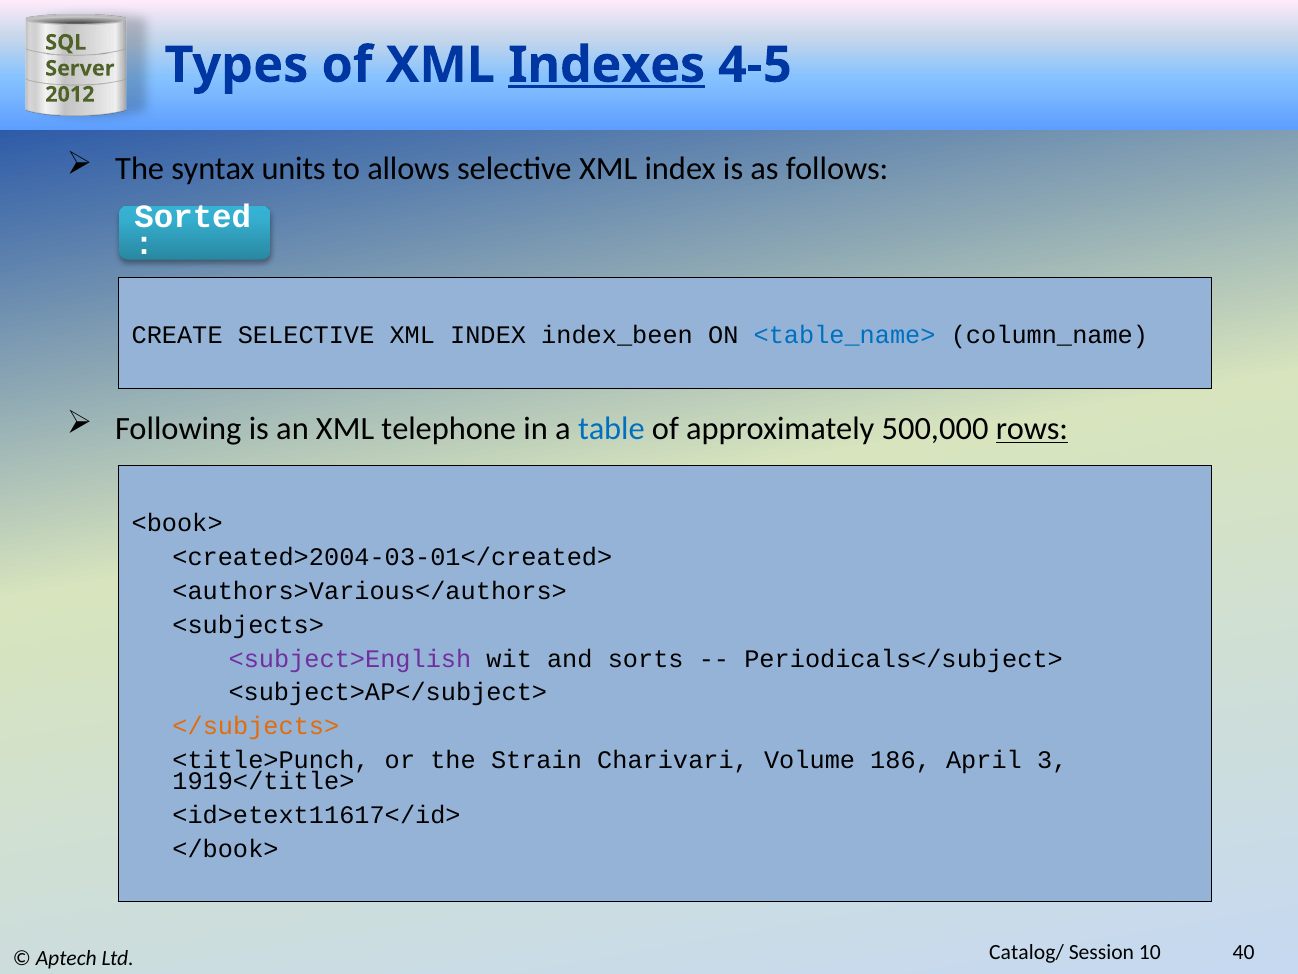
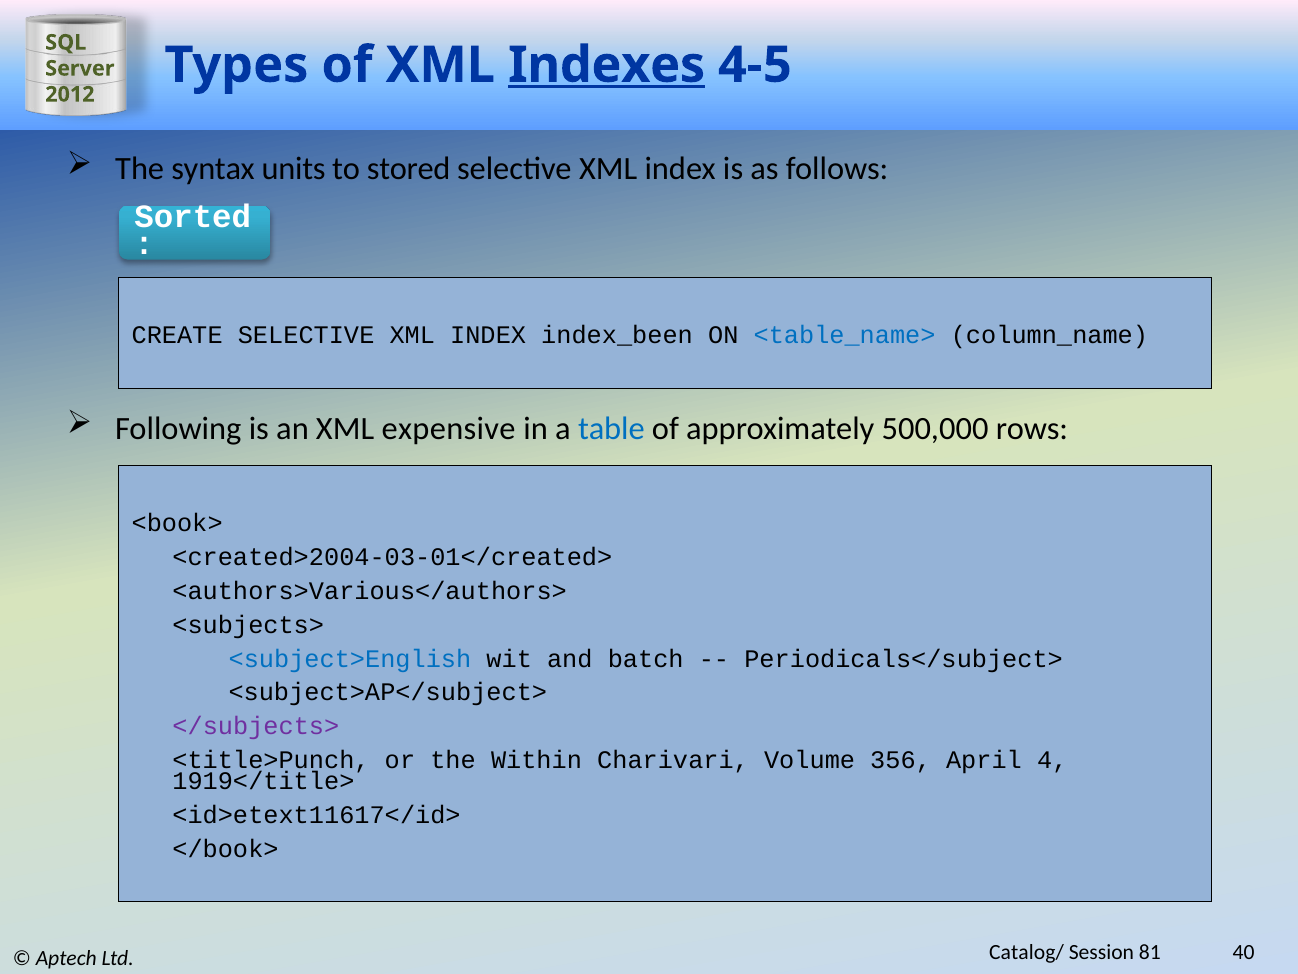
allows: allows -> stored (409, 169)
telephone: telephone -> expensive (449, 428)
rows underline: present -> none (1032, 428)
<subject>English colour: purple -> blue (350, 658)
sorts: sorts -> batch (646, 658)
</subjects> colour: orange -> purple (256, 726)
Strain: Strain -> Within (536, 760)
186: 186 -> 356 (901, 760)
3: 3 -> 4 (1052, 760)
10: 10 -> 81 (1150, 952)
